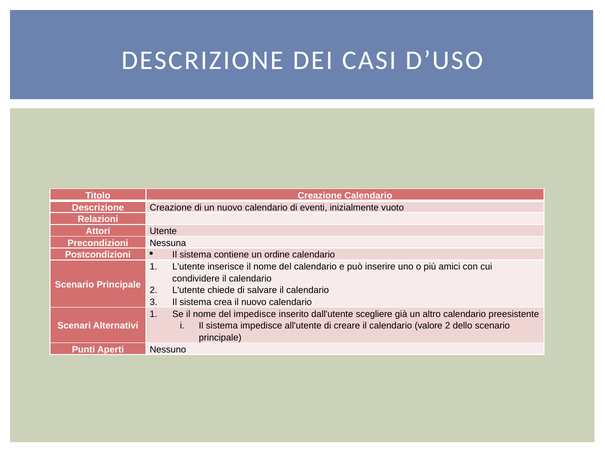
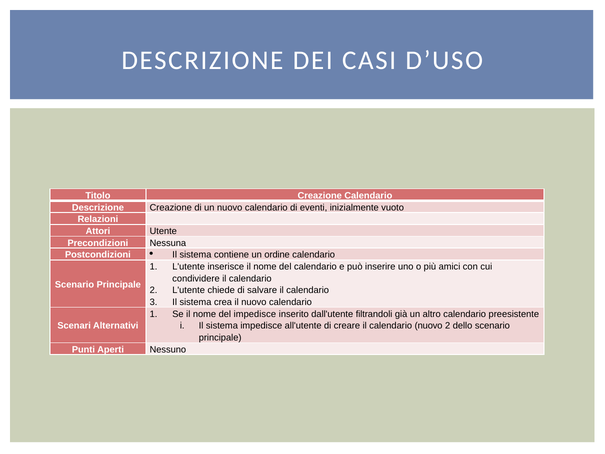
scegliere: scegliere -> filtrandoli (374, 314)
calendario valore: valore -> nuovo (429, 326)
